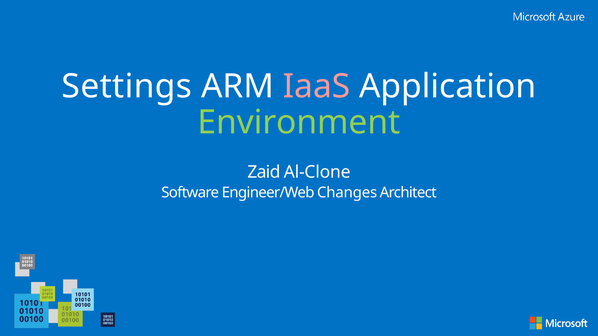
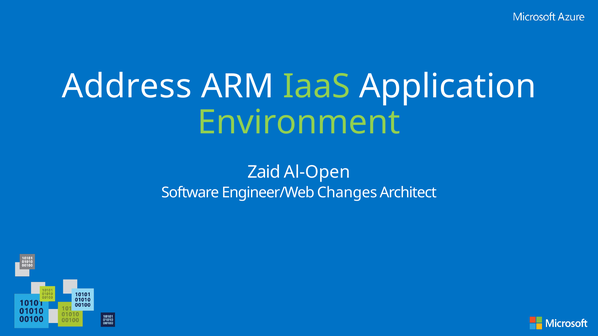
Settings: Settings -> Address (127, 86)
IaaS colour: pink -> light green (317, 86)
Al-Clone: Al-Clone -> Al-Open (317, 172)
